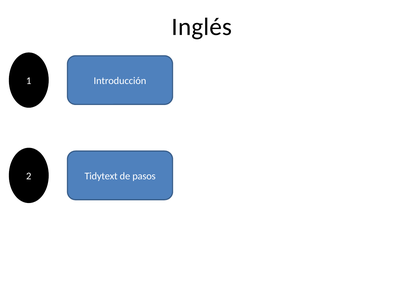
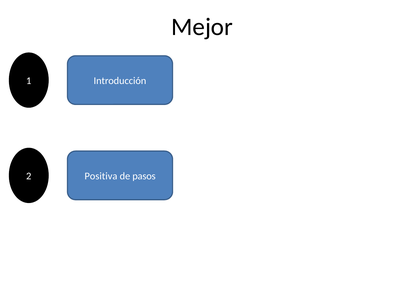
Inglés: Inglés -> Mejor (202, 27)
Tidytext: Tidytext -> Positiva (101, 176)
